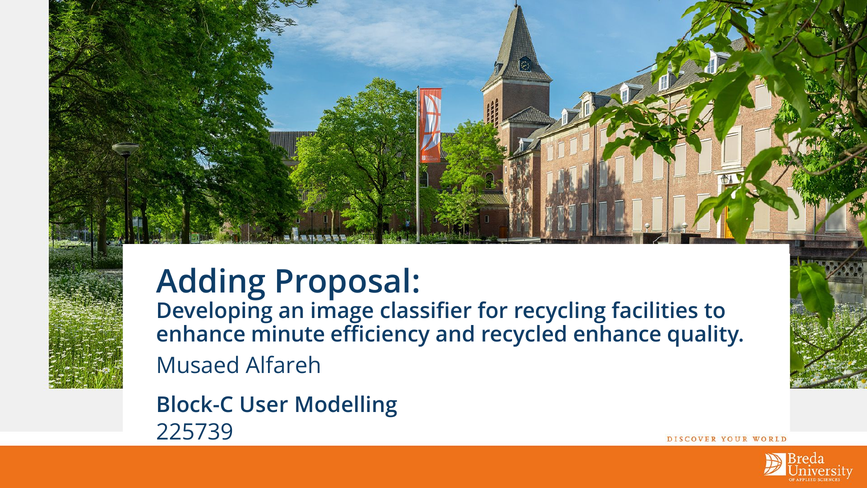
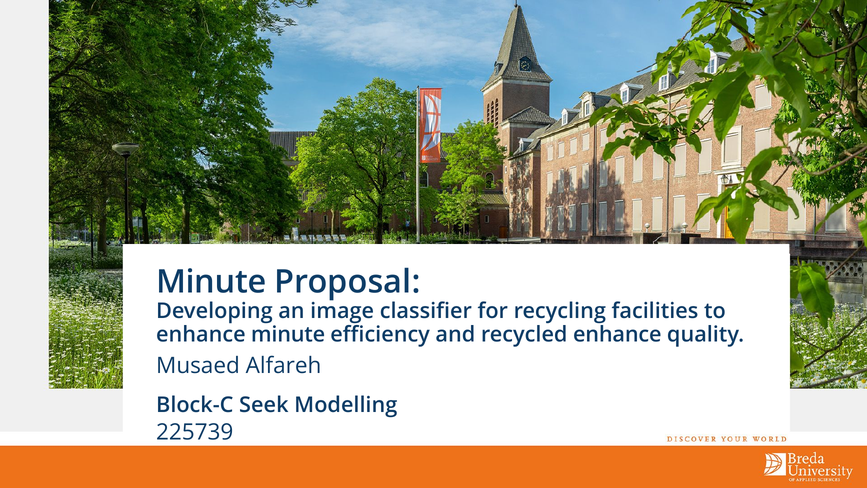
Adding: Adding -> Minute (211, 282)
User: User -> Seek (264, 405)
